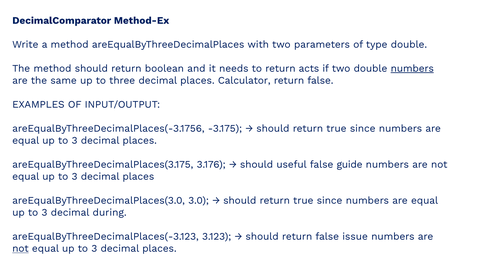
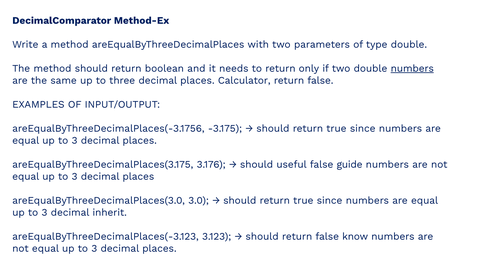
acts: acts -> only (309, 68)
during: during -> inherit (110, 213)
issue: issue -> know (355, 237)
not underline: present -> none (20, 249)
